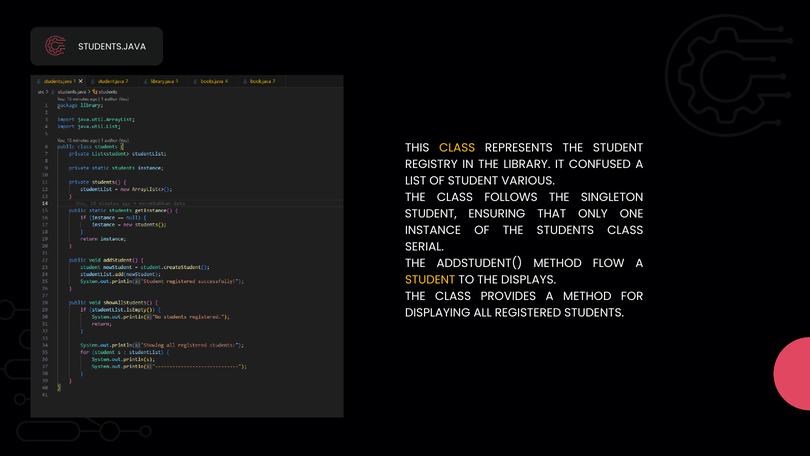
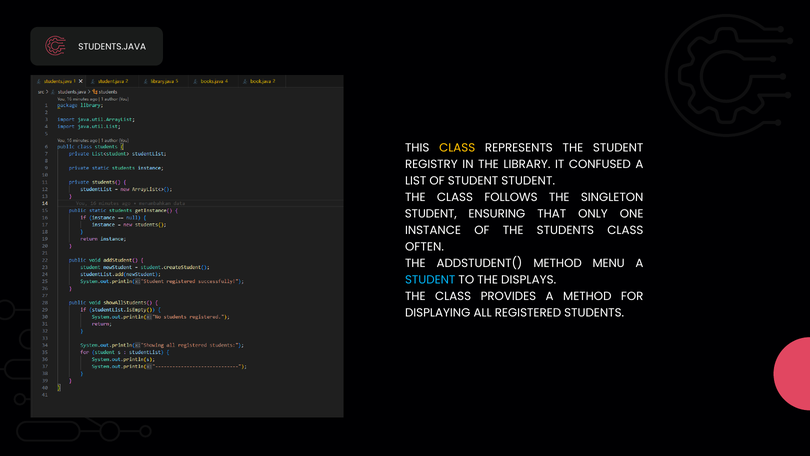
STUDENT VARIOUS: VARIOUS -> STUDENT (528, 181)
SERIAL: SERIAL -> OFTEN (424, 247)
FLOW: FLOW -> MENU (609, 263)
STUDENT colour: yellow -> light blue (430, 280)
